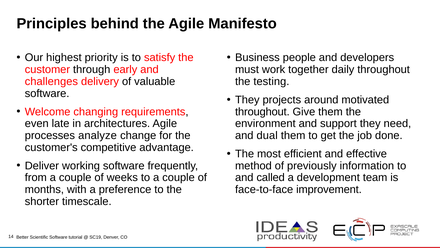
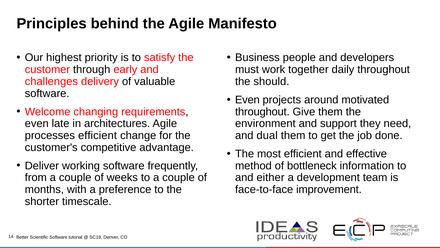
testing: testing -> should (271, 81)
They: They -> Even (247, 100)
processes analyze: analyze -> efficient (98, 135)
previously: previously -> bottleneck (312, 165)
called: called -> either (271, 177)
